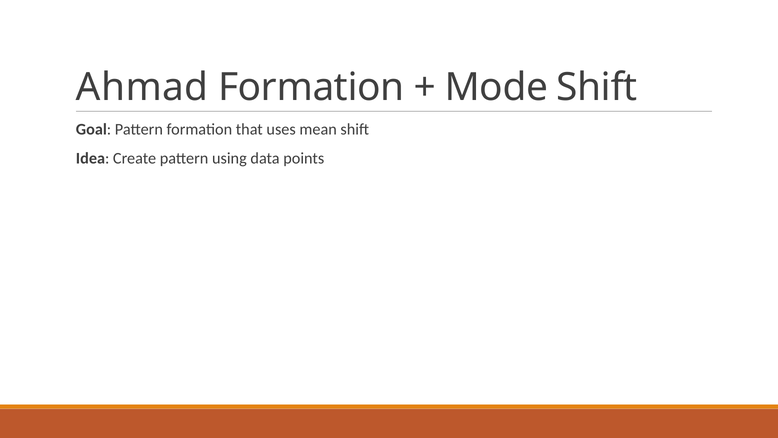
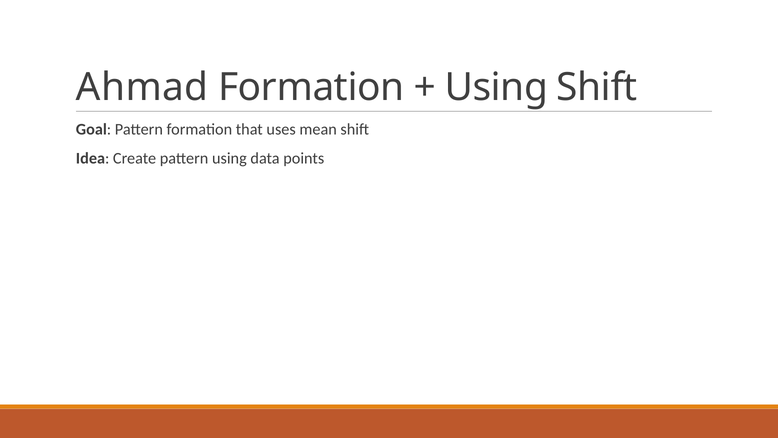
Mode: Mode -> Using (496, 87)
